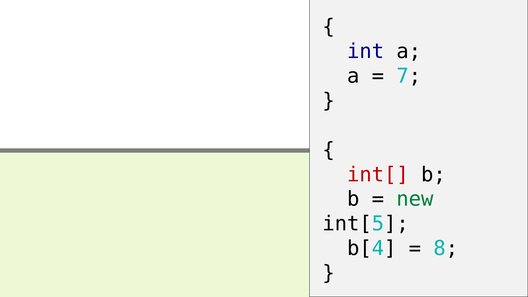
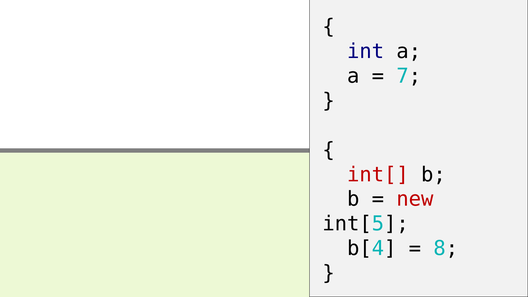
new colour: green -> red (415, 199)
